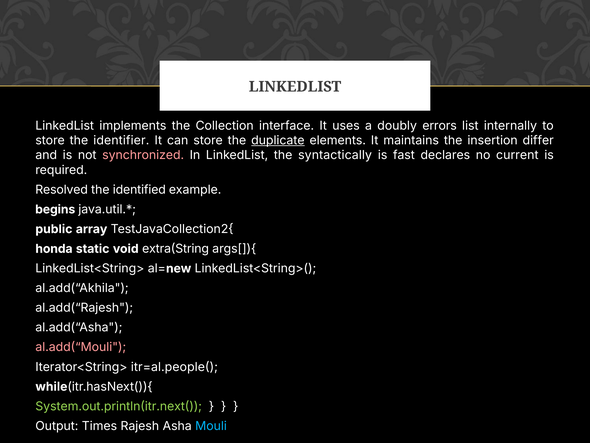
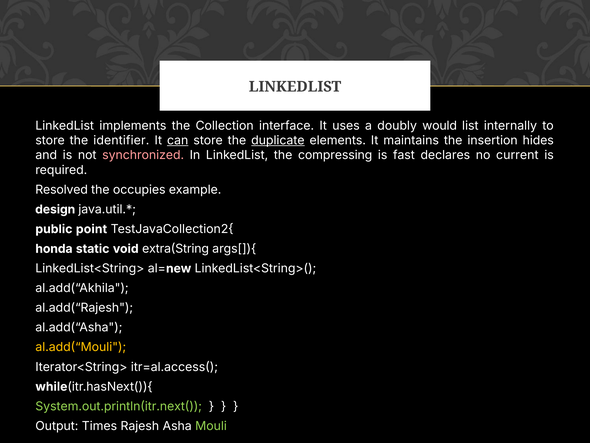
errors: errors -> would (440, 126)
can underline: none -> present (178, 140)
differ: differ -> hides (538, 140)
syntactically: syntactically -> compressing (335, 155)
identified: identified -> occupies (139, 189)
begins: begins -> design (55, 209)
array: array -> point (91, 229)
al.add(“Mouli colour: pink -> yellow (81, 347)
itr=al.people(: itr=al.people( -> itr=al.access( (174, 367)
Mouli colour: light blue -> light green (211, 426)
